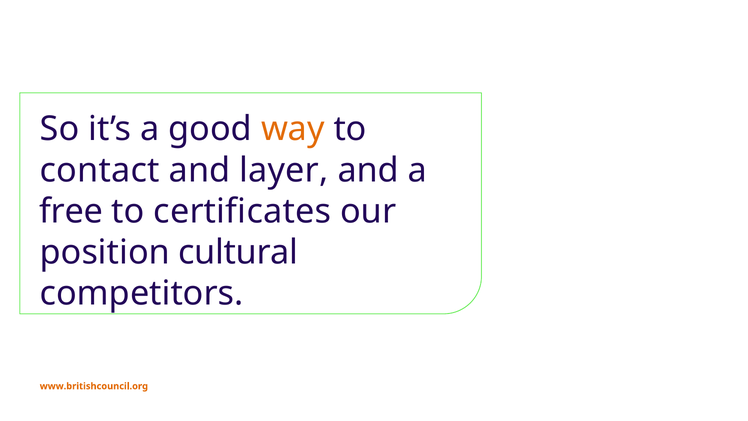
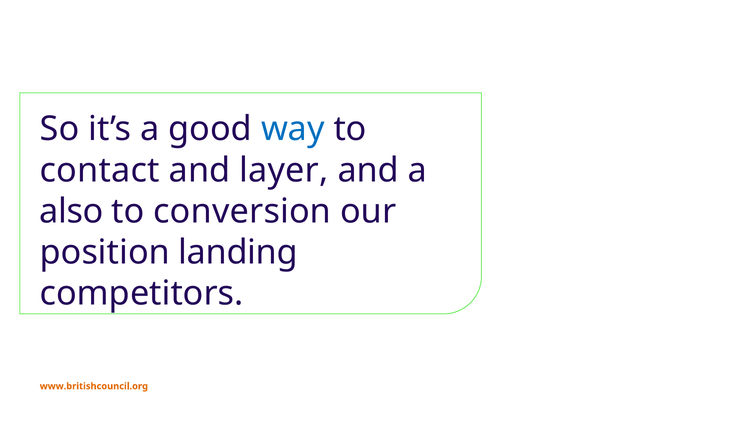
way colour: orange -> blue (293, 129)
free: free -> also (71, 211)
certificates: certificates -> conversion (242, 211)
cultural: cultural -> landing (238, 252)
